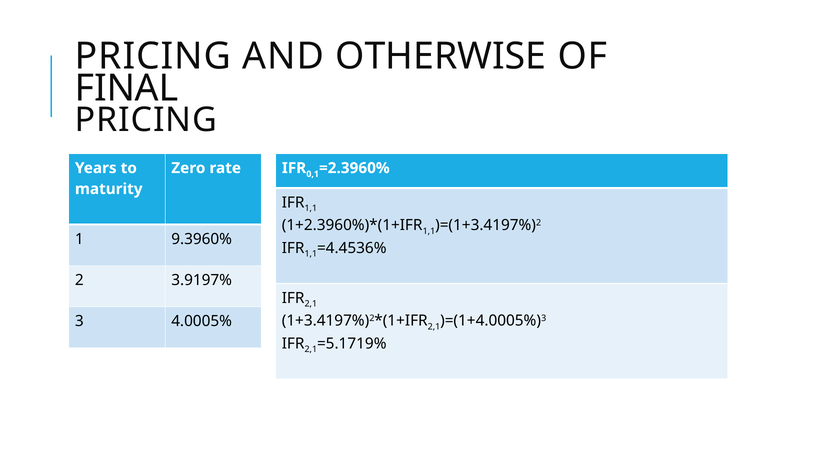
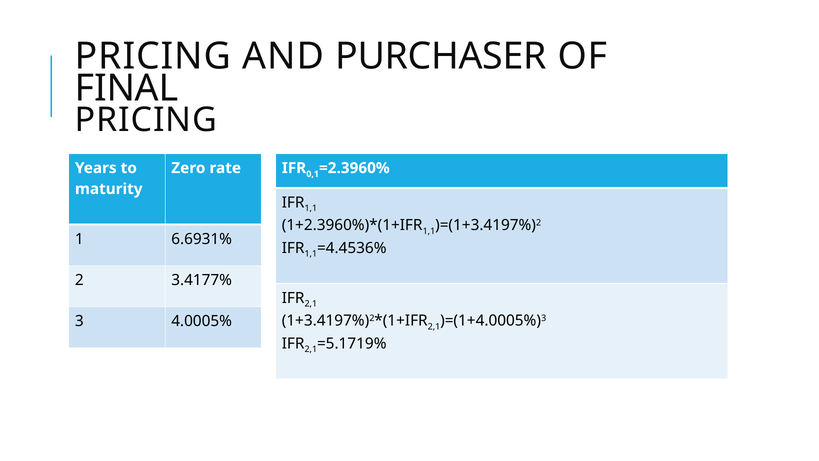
OTHERWISE: OTHERWISE -> PURCHASER (441, 56)
9.3960%: 9.3960% -> 6.6931% (202, 239)
3.9197%: 3.9197% -> 3.4177% (202, 280)
